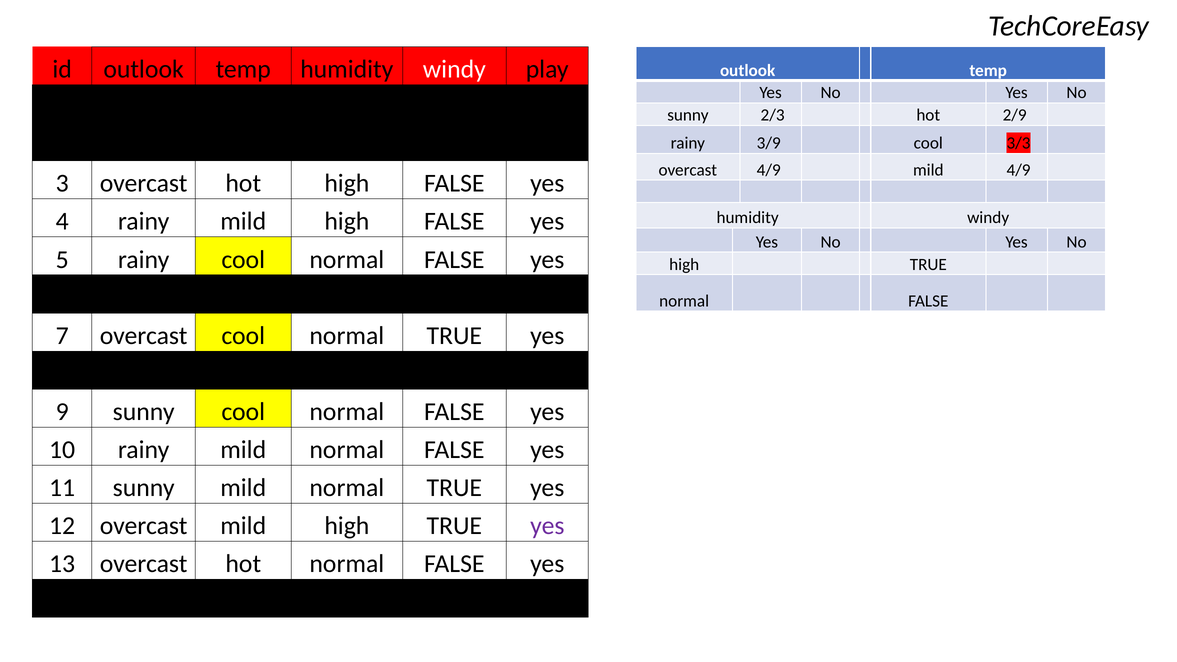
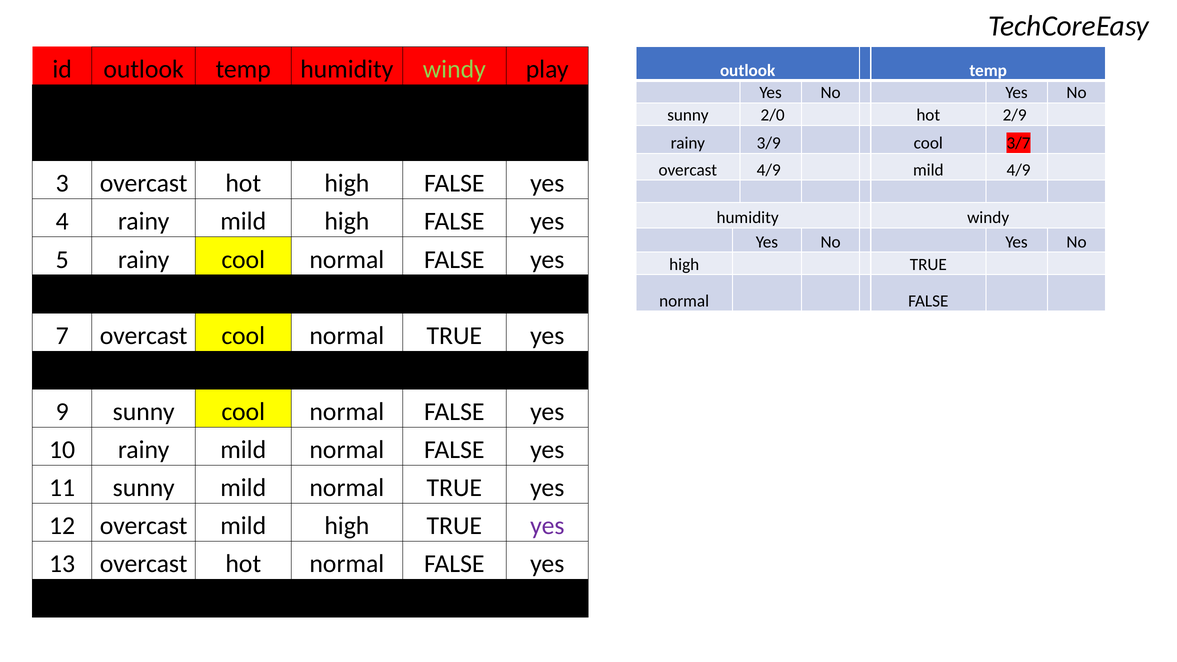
windy colour: white -> light green (454, 69)
2/3: 2/3 -> 2/0 (773, 115)
3/3: 3/3 -> 3/7 (1019, 143)
